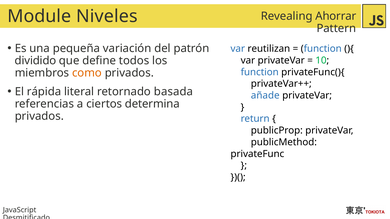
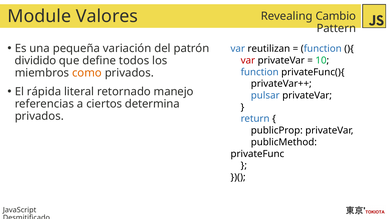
Niveles: Niveles -> Valores (107, 16)
Ahorrar: Ahorrar -> Cambio (336, 16)
var colour: black -> red (248, 60)
basada: basada -> manejo (174, 92)
añade: añade -> pulsar (265, 96)
